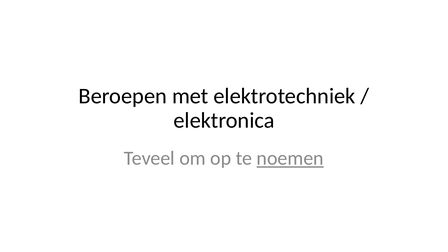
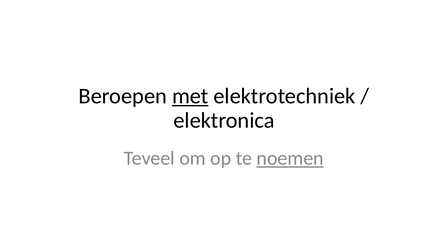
met underline: none -> present (190, 96)
